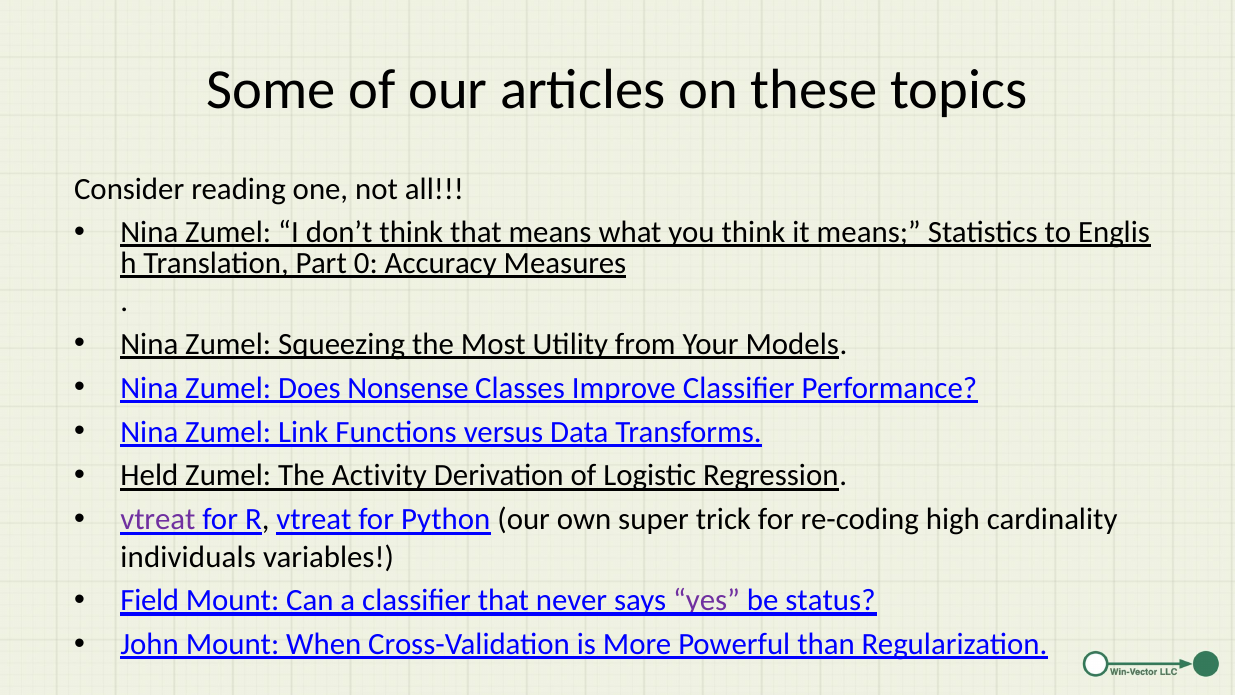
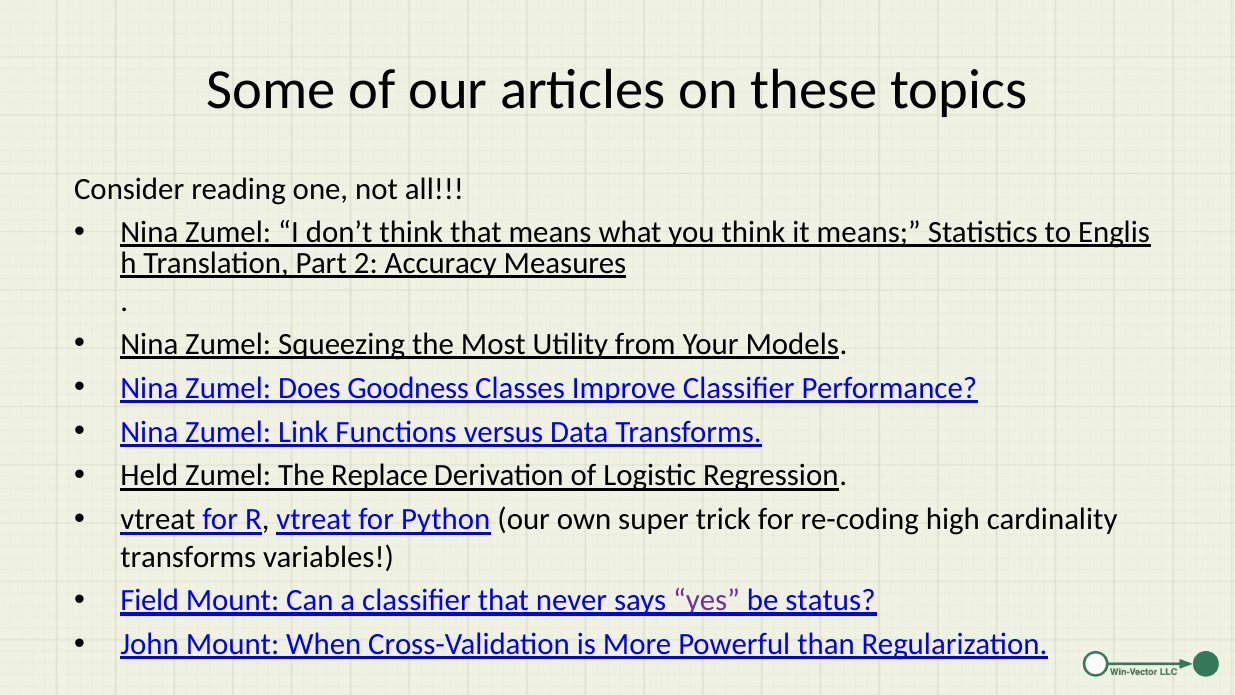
0: 0 -> 2 (366, 263)
Nonsense: Nonsense -> Goodness (408, 388)
Activity: Activity -> Replace (380, 476)
vtreat colour: purple -> black (158, 519)
individuals: individuals -> transforms (188, 557)
